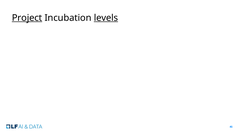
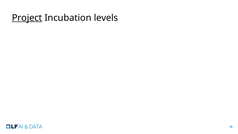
levels underline: present -> none (106, 18)
